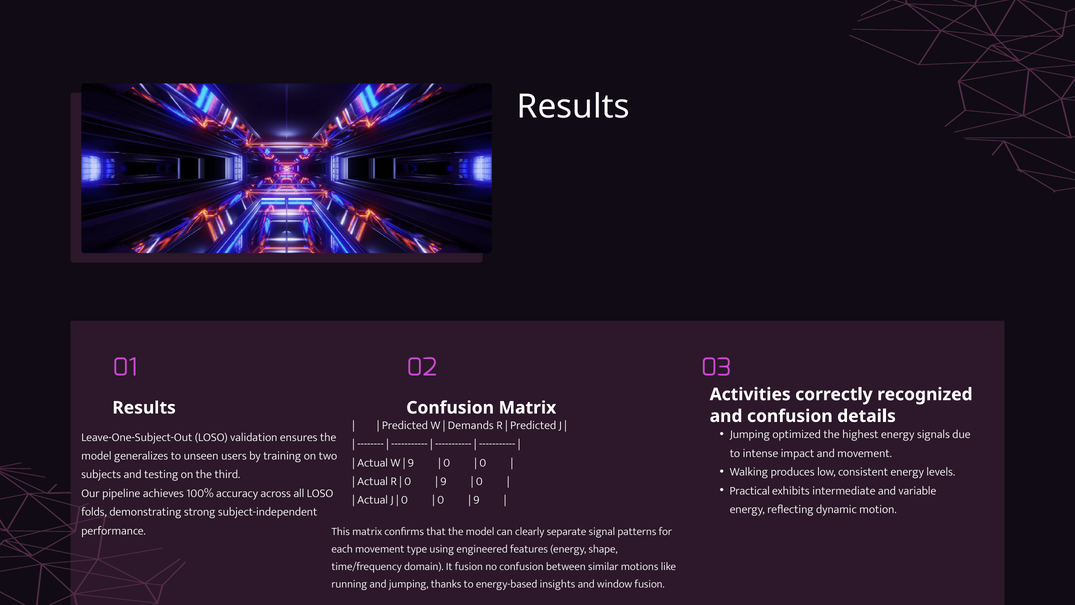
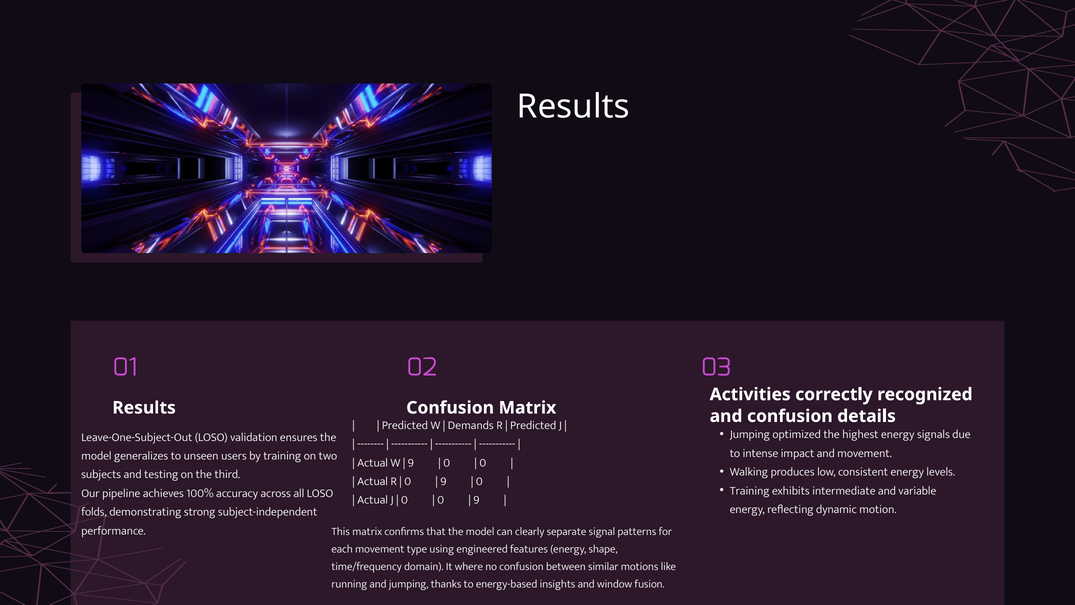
Practical: Practical -> Training (750, 490)
It fusion: fusion -> where (469, 566)
